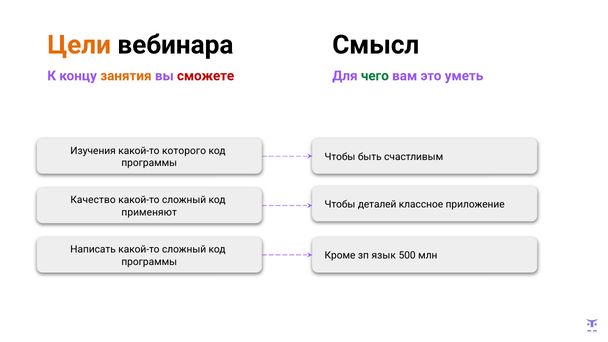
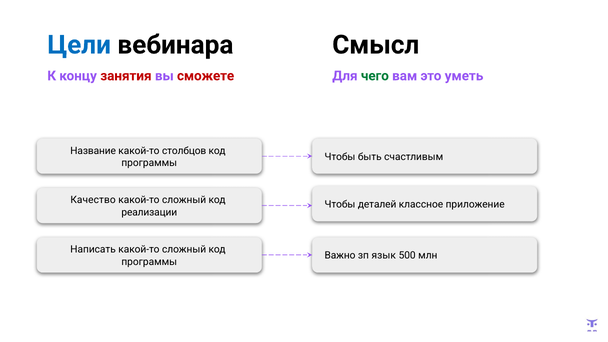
Цели colour: orange -> blue (79, 45)
занятия colour: orange -> red (126, 76)
Изучения: Изучения -> Название (93, 151)
которого: которого -> столбцов (184, 151)
применяют: применяют -> реализации (149, 212)
Кроме: Кроме -> Важно (340, 256)
